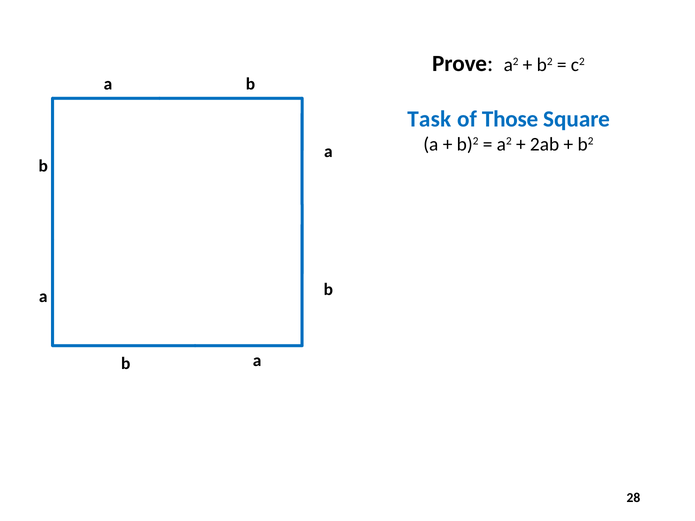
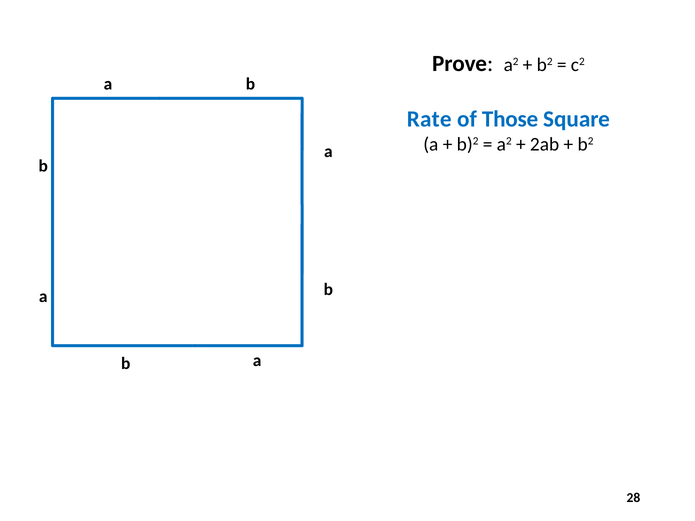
Task: Task -> Rate (429, 119)
